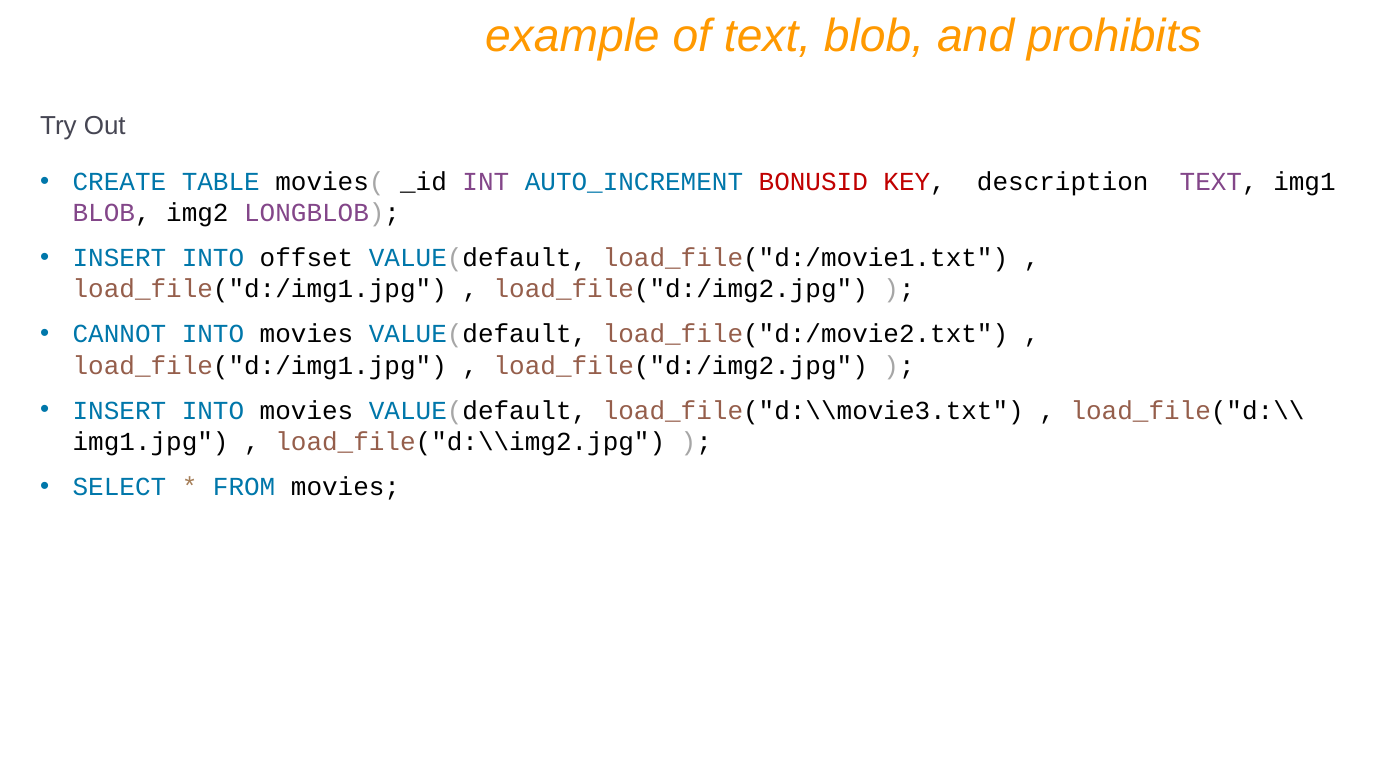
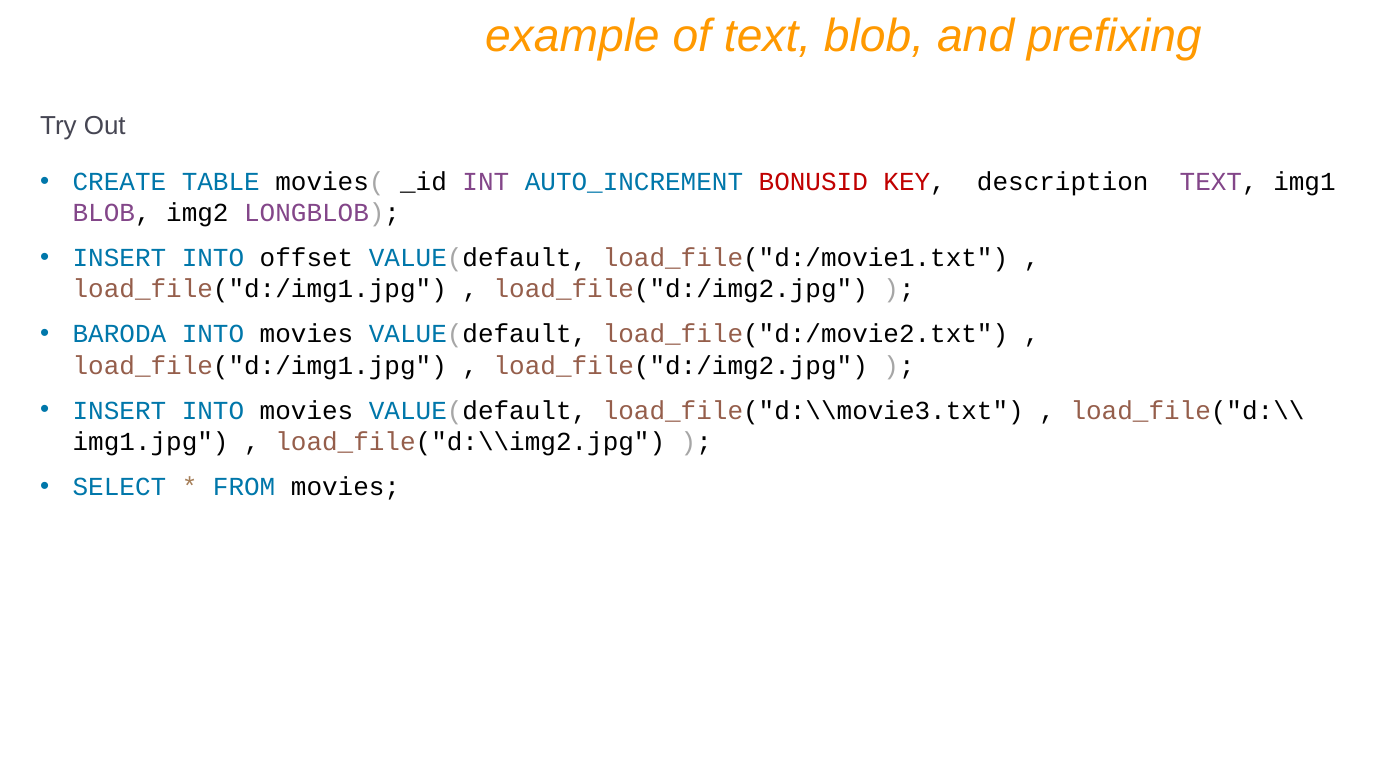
prohibits: prohibits -> prefixing (1114, 36)
CANNOT: CANNOT -> BARODA (119, 334)
